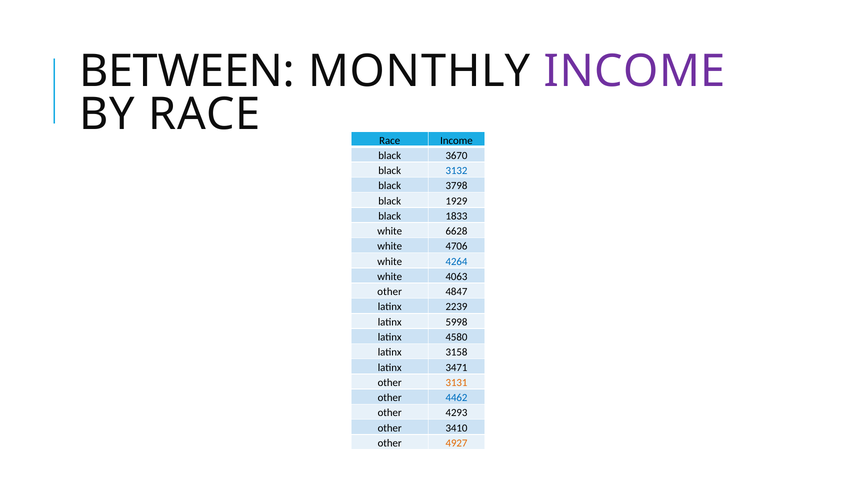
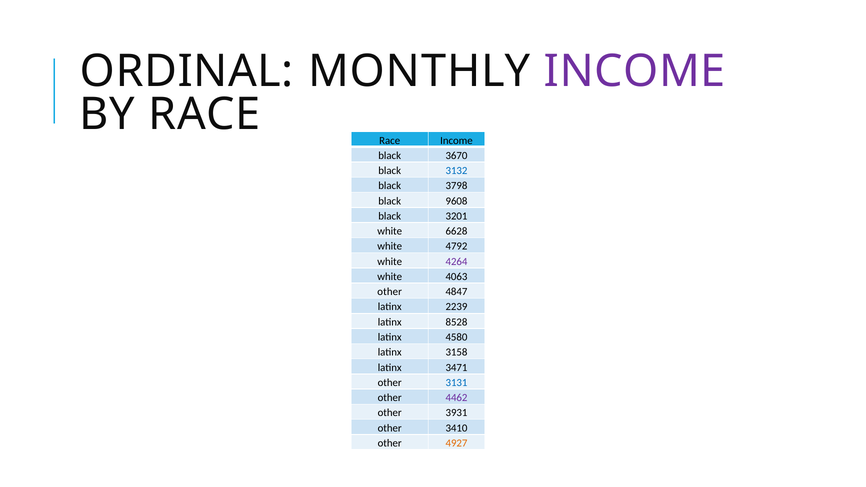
BETWEEN: BETWEEN -> ORDINAL (187, 71)
1929: 1929 -> 9608 (456, 201)
1833: 1833 -> 3201 (456, 216)
4706: 4706 -> 4792 (456, 246)
4264 colour: blue -> purple (456, 262)
5998: 5998 -> 8528 (456, 322)
3131 colour: orange -> blue (456, 383)
4462 colour: blue -> purple (456, 398)
4293: 4293 -> 3931 (456, 413)
